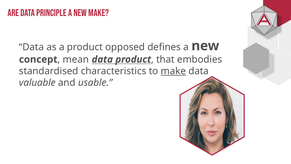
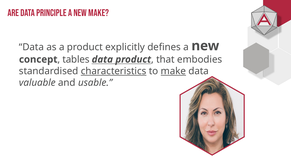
opposed: opposed -> explicitly (125, 47)
mean: mean -> tables (76, 59)
characteristics underline: none -> present (114, 71)
